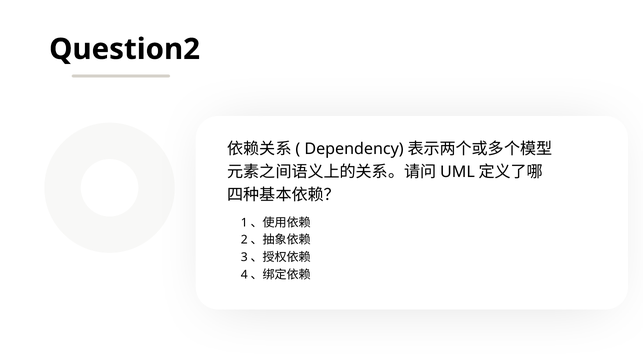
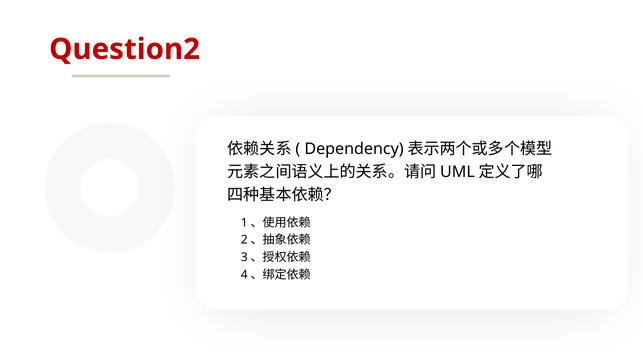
Question2 colour: black -> red (125, 49)
